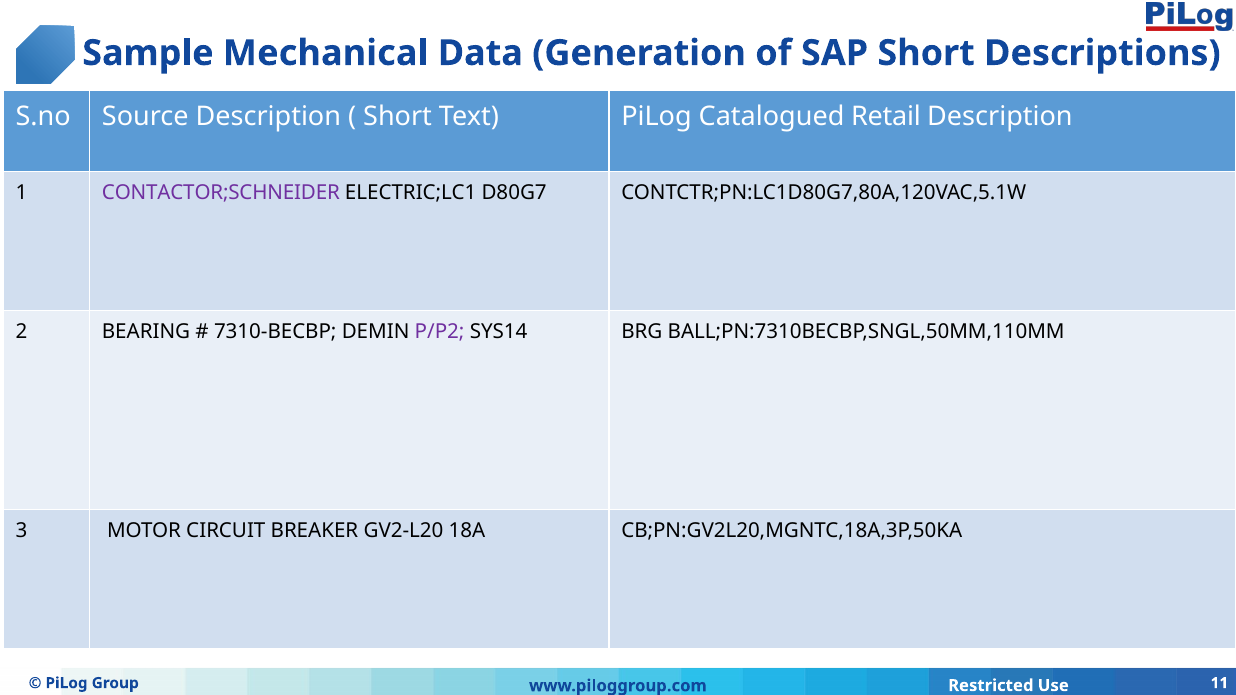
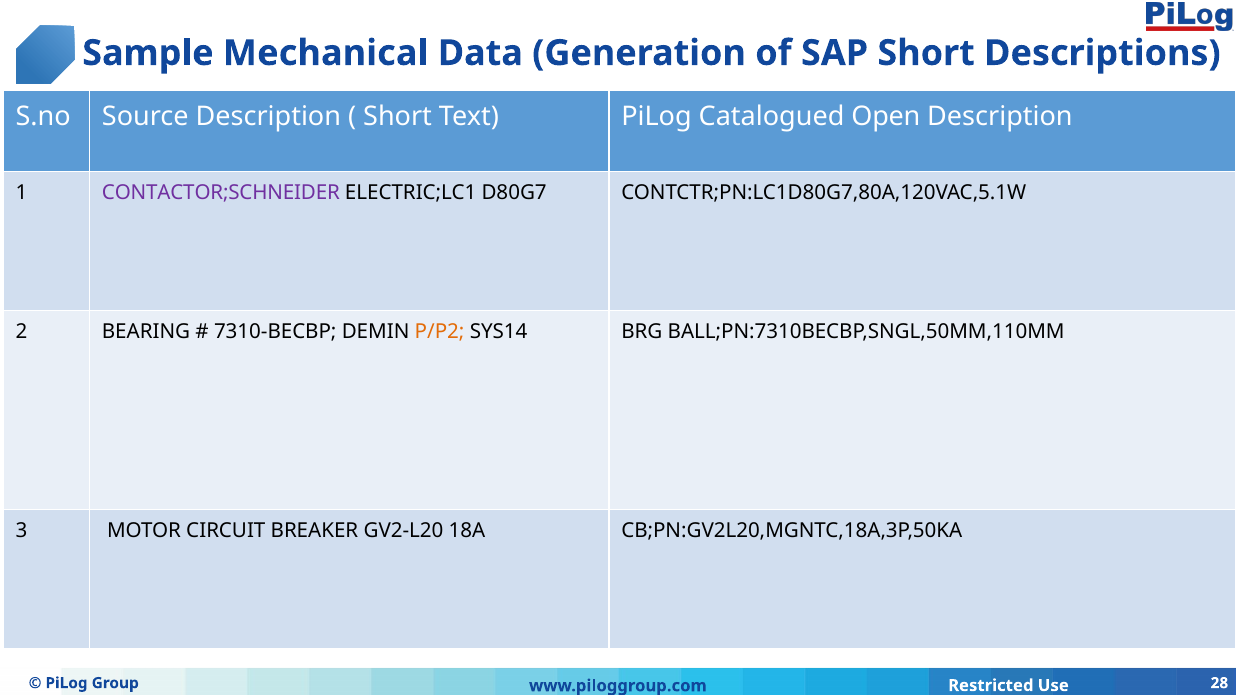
Retail: Retail -> Open (886, 117)
P/P2 colour: purple -> orange (440, 332)
11: 11 -> 28 (1219, 683)
